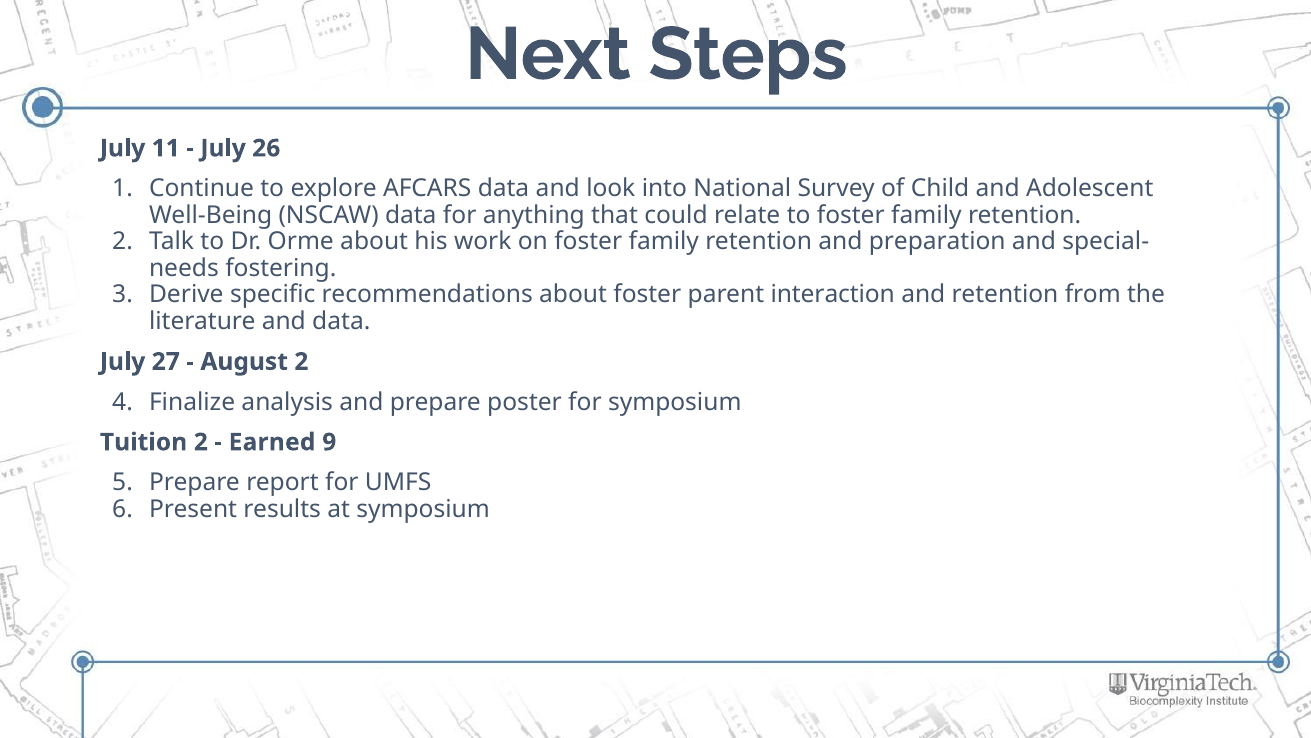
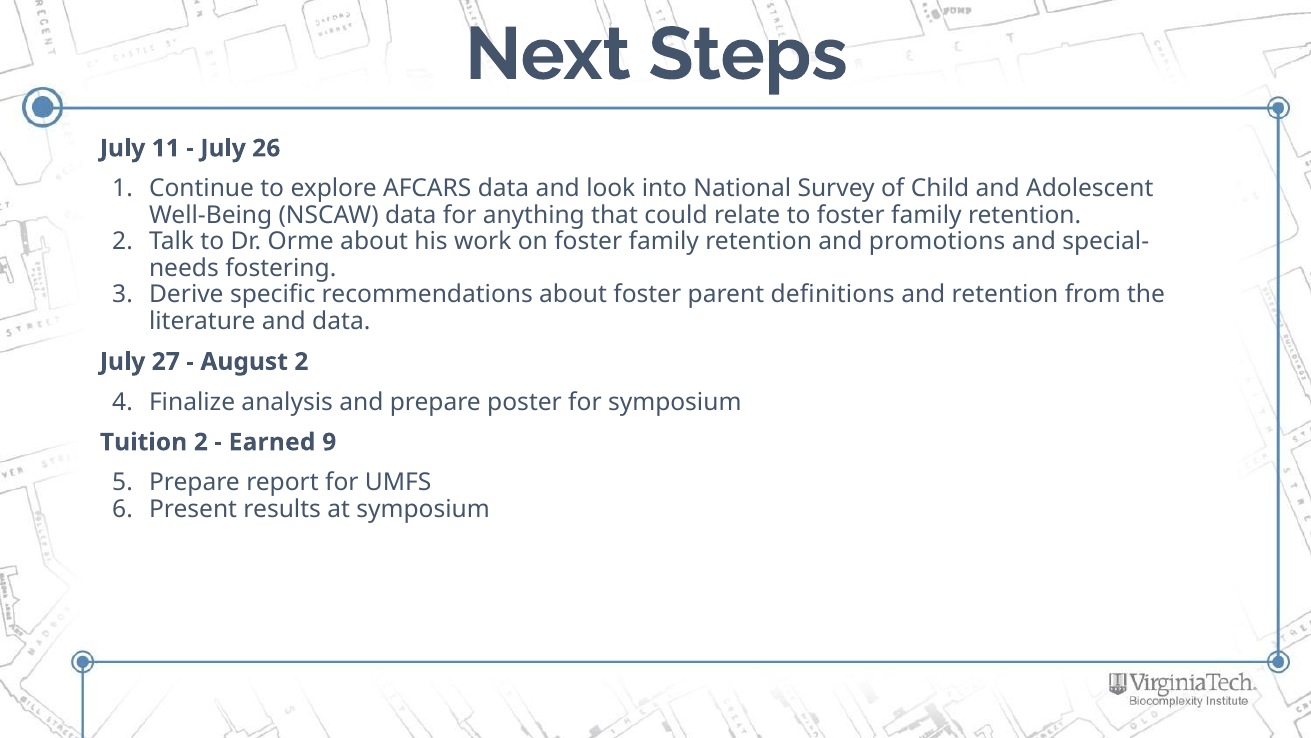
preparation: preparation -> promotions (937, 242)
interaction: interaction -> definitions (833, 295)
